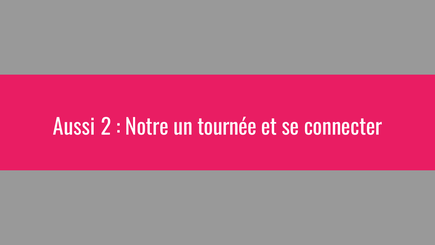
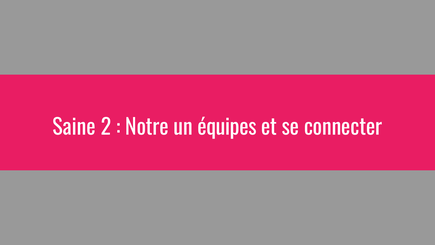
Aussi: Aussi -> Saine (74, 127)
tournée: tournée -> équipes (227, 127)
